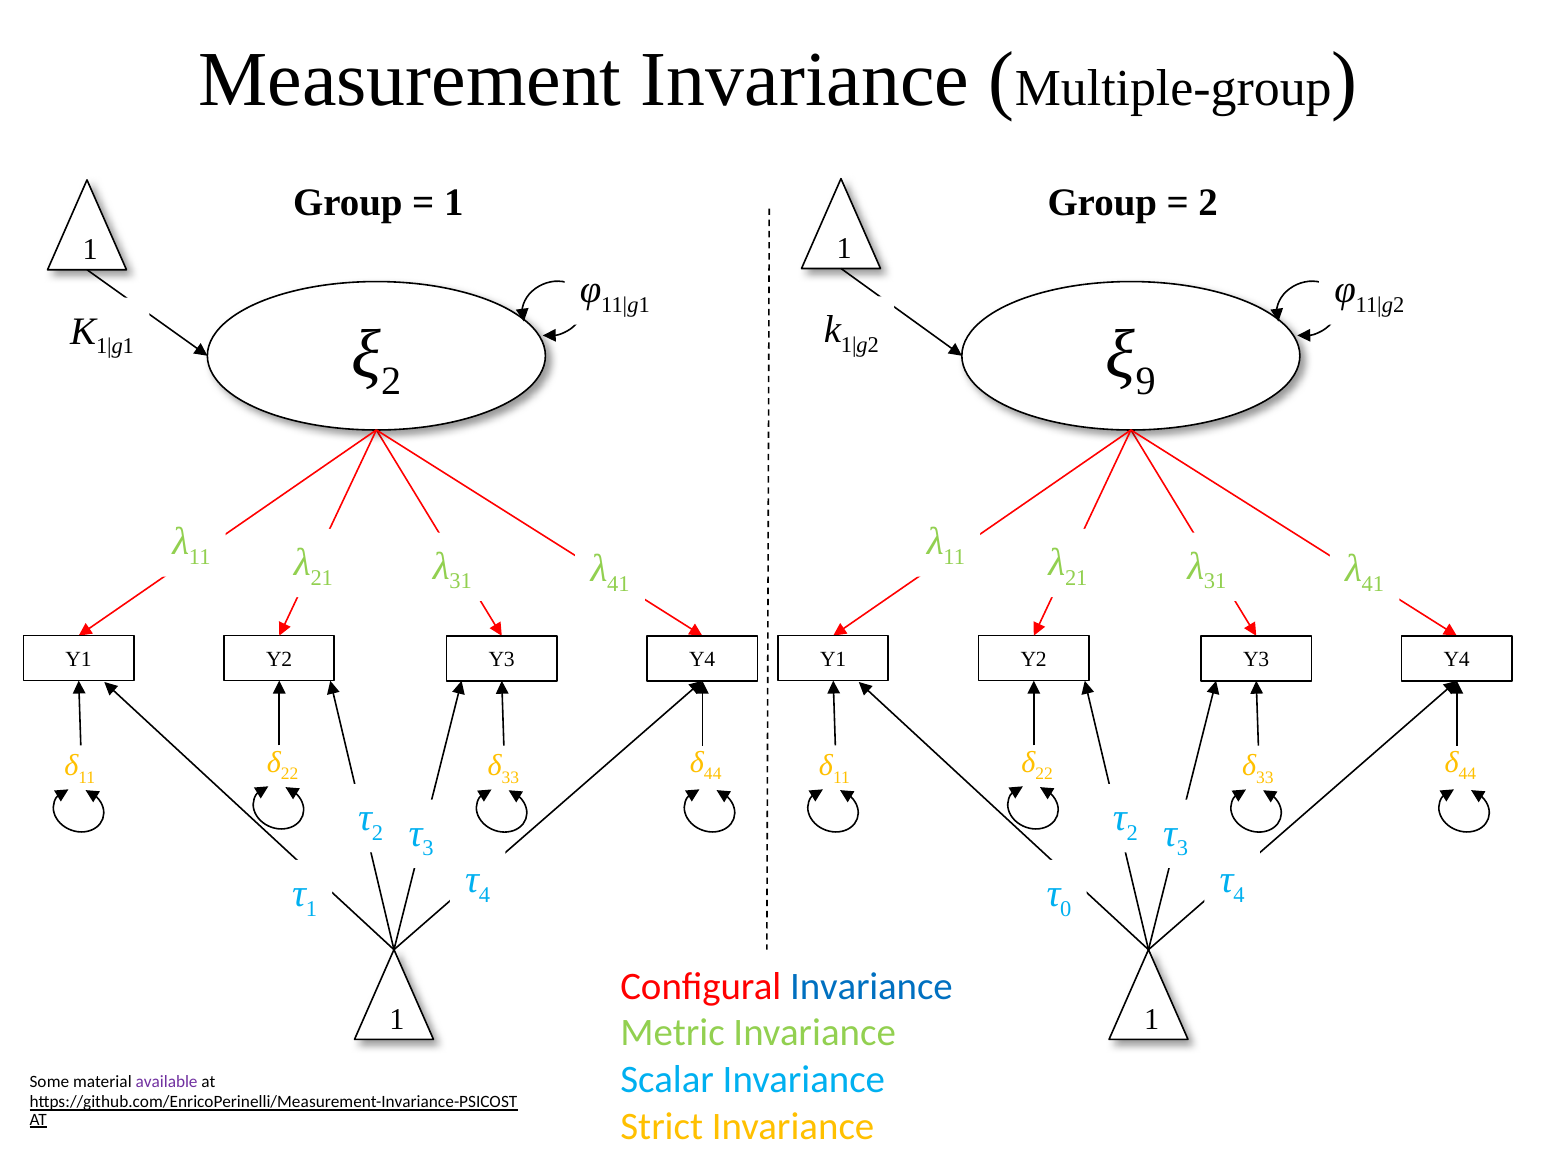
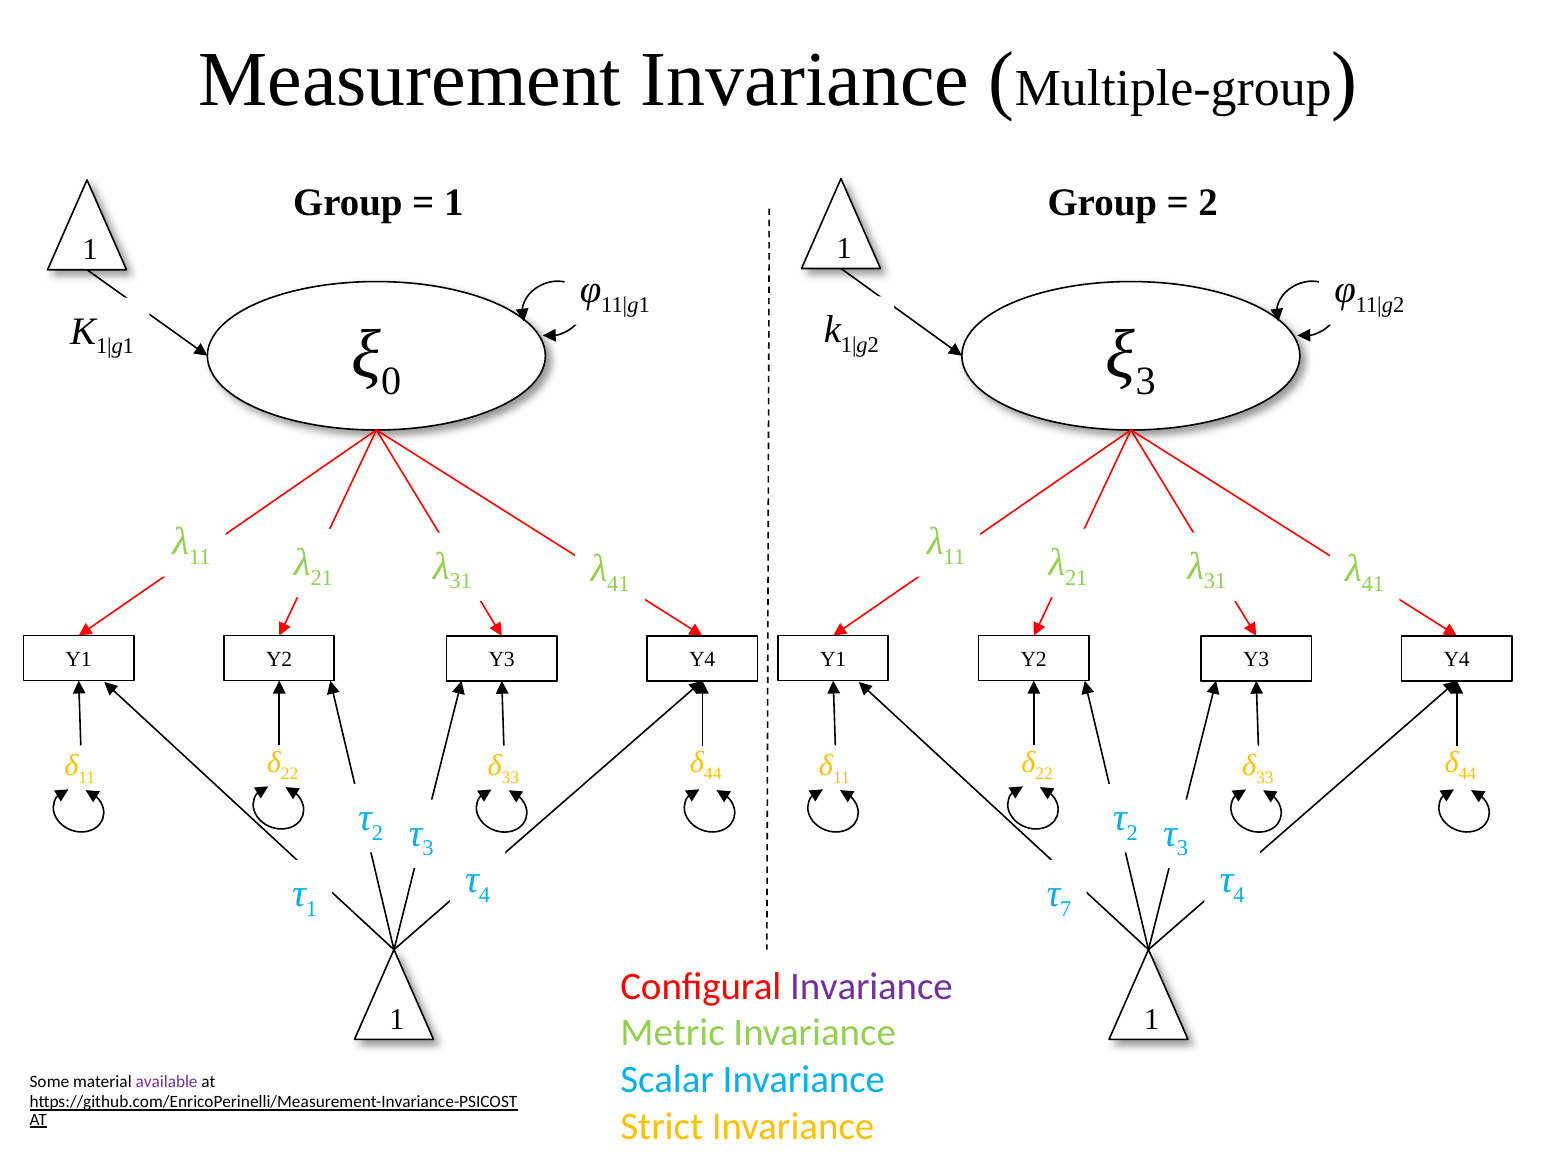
2: 2 -> 0 (391, 382)
9: 9 -> 3 (1146, 382)
0: 0 -> 7 (1066, 909)
Invariance colour: blue -> purple (871, 986)
